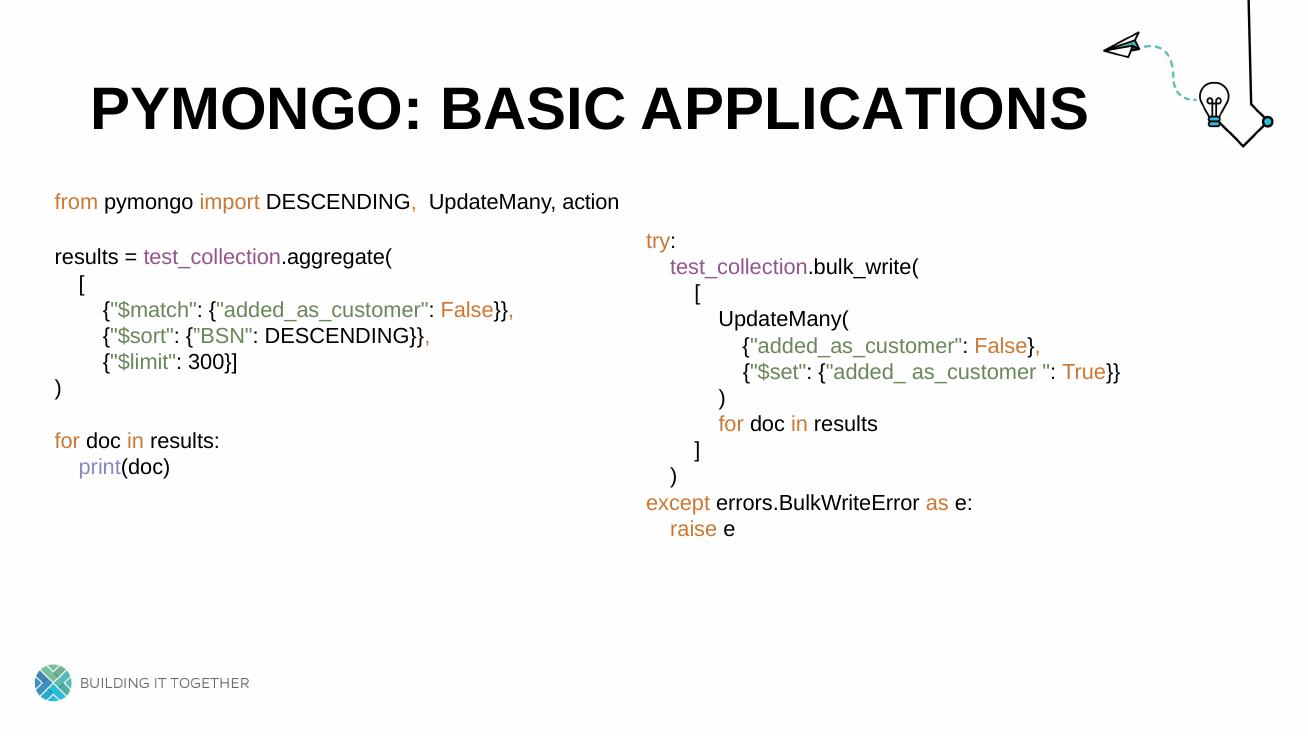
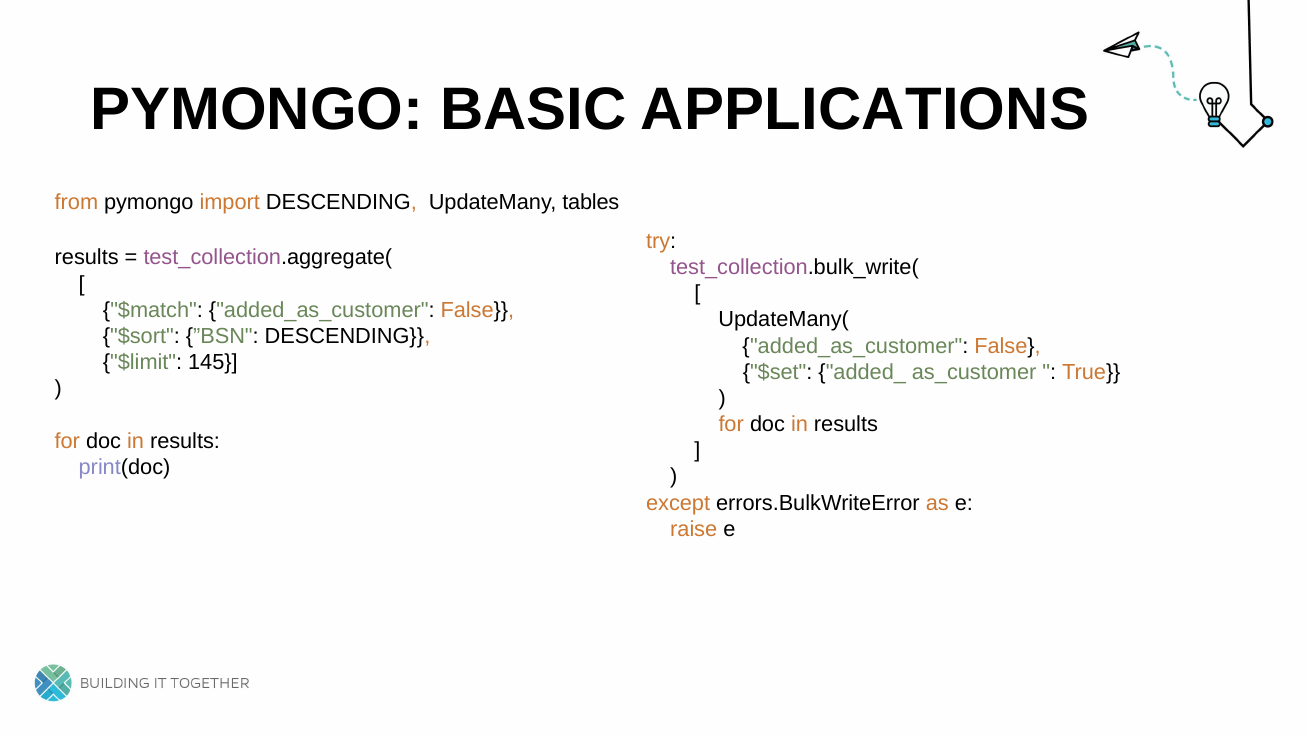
action: action -> tables (591, 202)
300: 300 -> 145 (213, 362)
